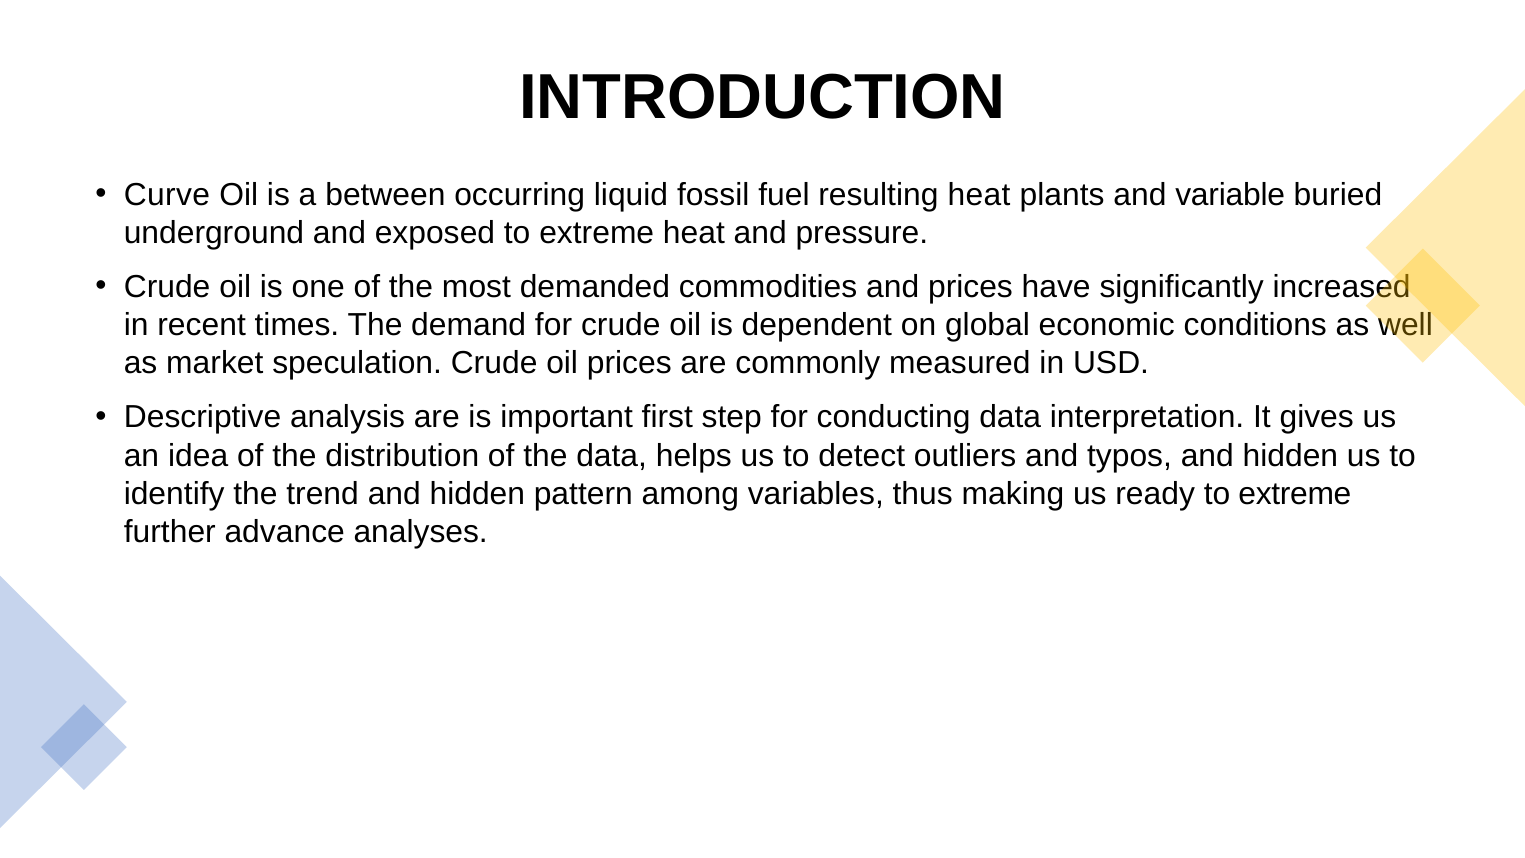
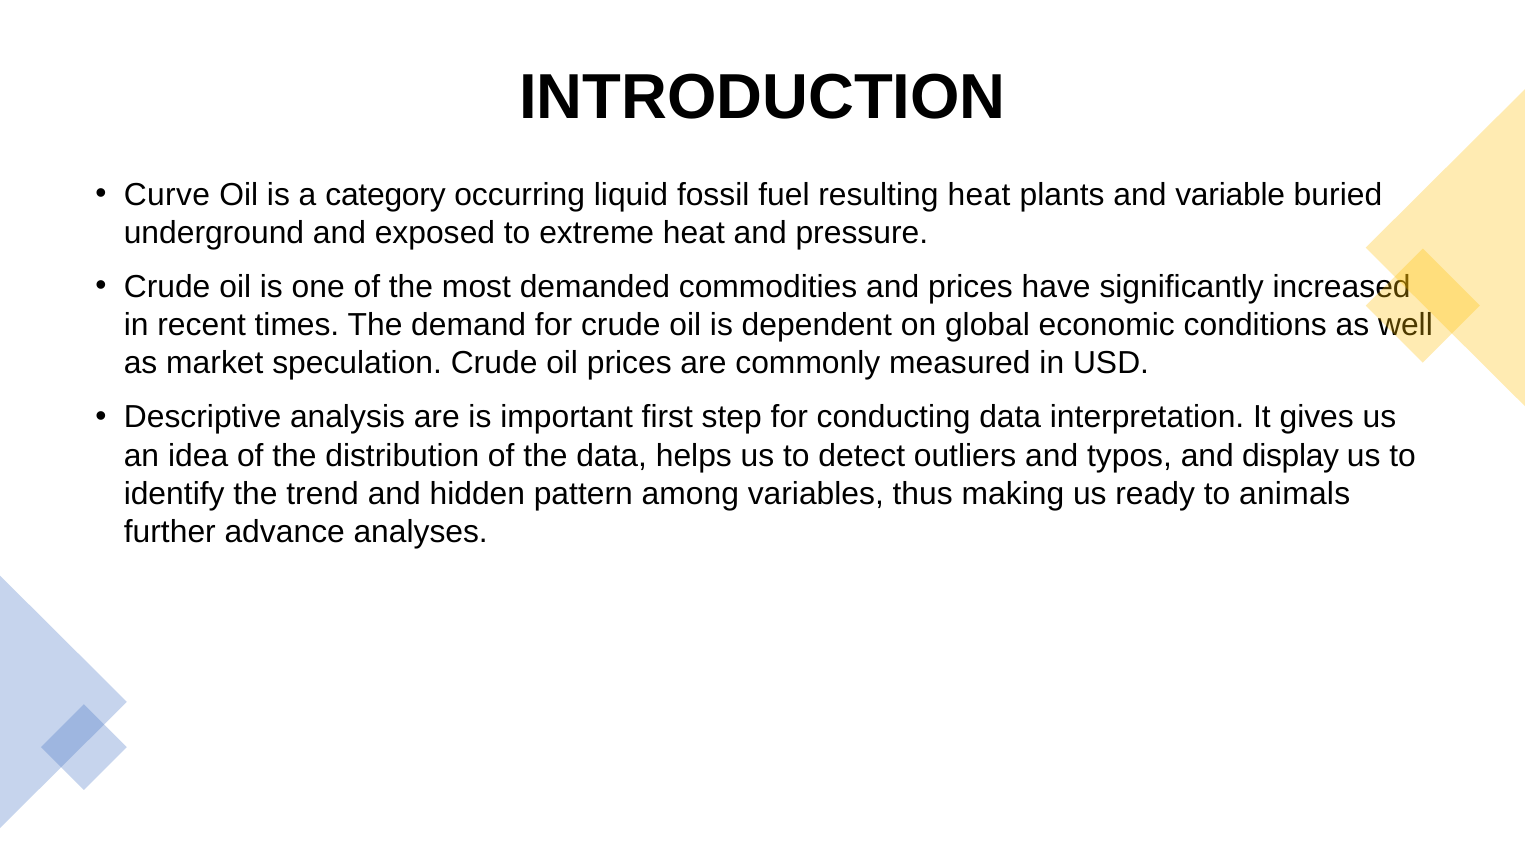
between: between -> category (386, 195)
typos and hidden: hidden -> display (1291, 455)
ready to extreme: extreme -> animals (1295, 494)
